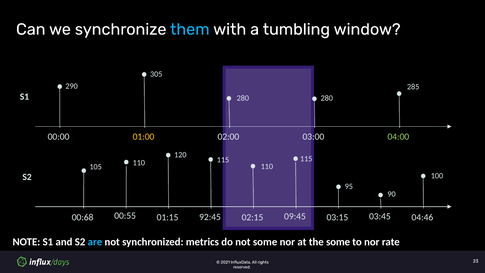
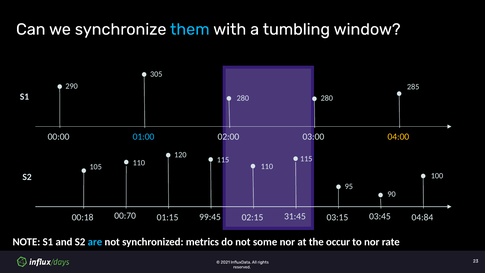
01:00 colour: yellow -> light blue (143, 137)
04:00 colour: light green -> yellow (398, 137)
00:55: 00:55 -> 00:70 (125, 216)
09:45: 09:45 -> 31:45 (295, 216)
92:45: 92:45 -> 99:45 (210, 217)
00:68: 00:68 -> 00:18 (83, 217)
04:46: 04:46 -> 04:84 (422, 217)
the some: some -> occur (338, 242)
